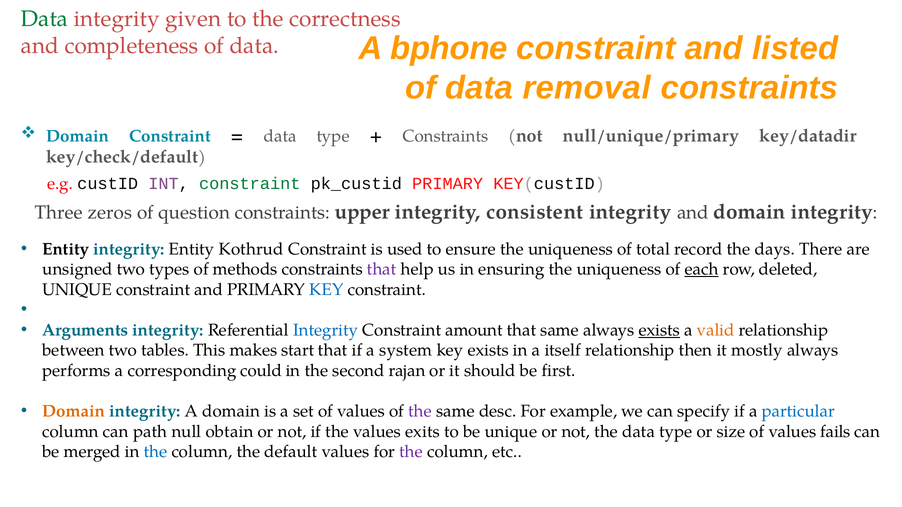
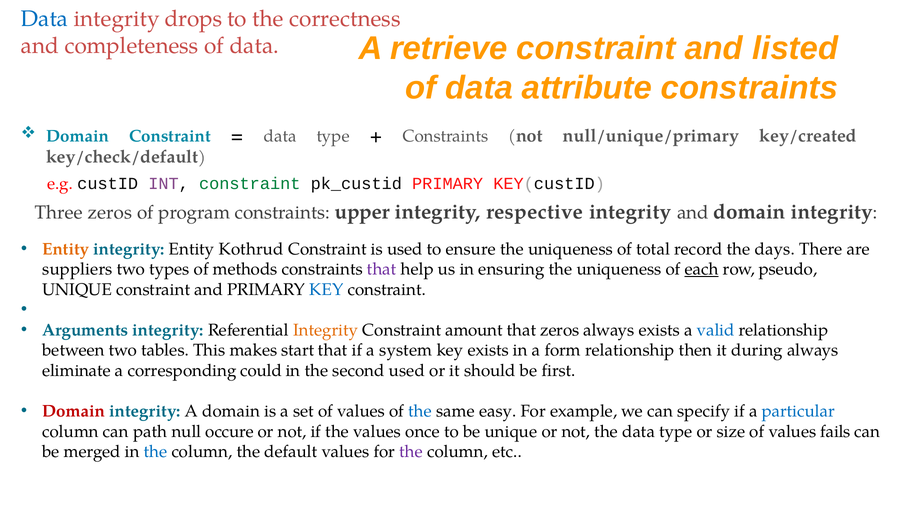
Data colour: green -> blue (45, 19)
given: given -> drops (193, 19)
bphone: bphone -> retrieve (449, 49)
removal: removal -> attribute (587, 88)
key/datadir: key/datadir -> key/created (808, 136)
question: question -> program (194, 213)
consistent: consistent -> respective (535, 212)
Entity colour: black -> orange (66, 249)
unsigned: unsigned -> suppliers (77, 269)
deleted: deleted -> pseudo (788, 269)
Integrity colour: blue -> orange (326, 330)
that same: same -> zeros (560, 330)
exists underline: present -> none (659, 330)
valid colour: orange -> blue (716, 330)
itself: itself -> form (563, 351)
mostly: mostly -> during (757, 351)
performs: performs -> eliminate (76, 371)
second rajan: rajan -> used (407, 371)
Domain colour: orange -> red (74, 412)
the colour: purple -> blue (420, 412)
desc: desc -> easy (498, 412)
obtain: obtain -> occure (230, 432)
exits: exits -> once (423, 432)
